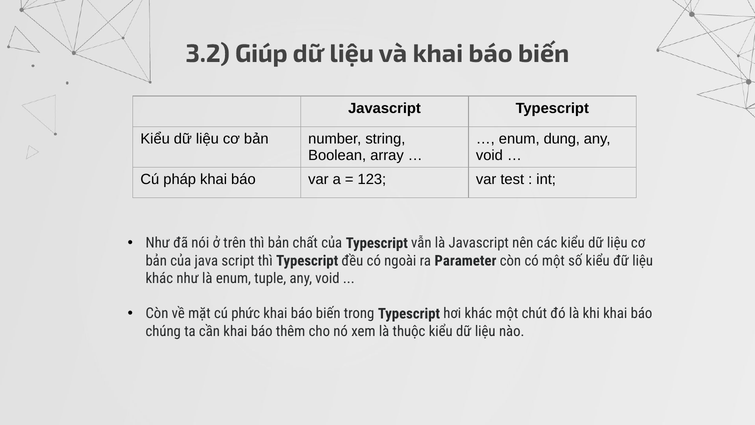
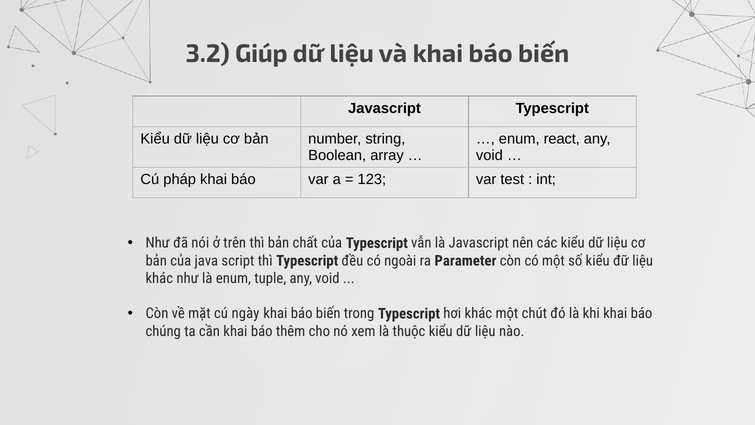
dung: dung -> react (562, 139)
phức: phức -> ngày (246, 313)
